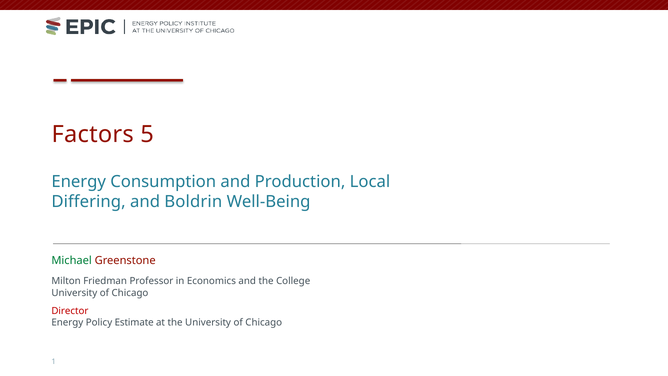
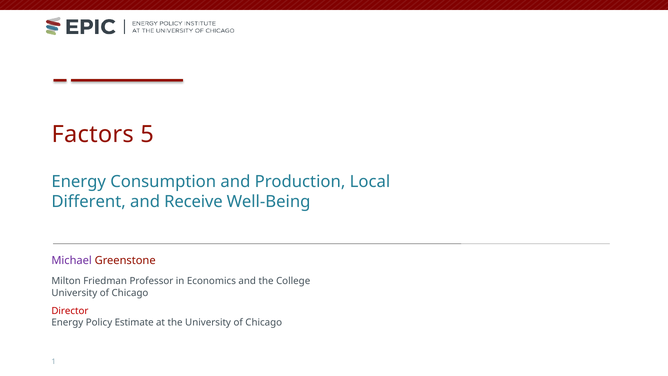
Differing: Differing -> Different (89, 202)
Boldrin: Boldrin -> Receive (193, 202)
Michael colour: green -> purple (72, 260)
